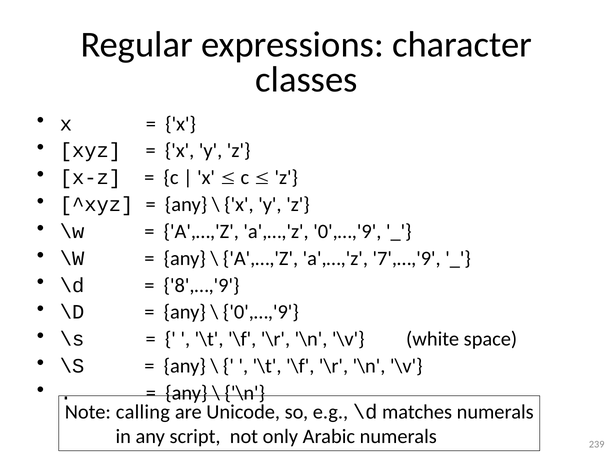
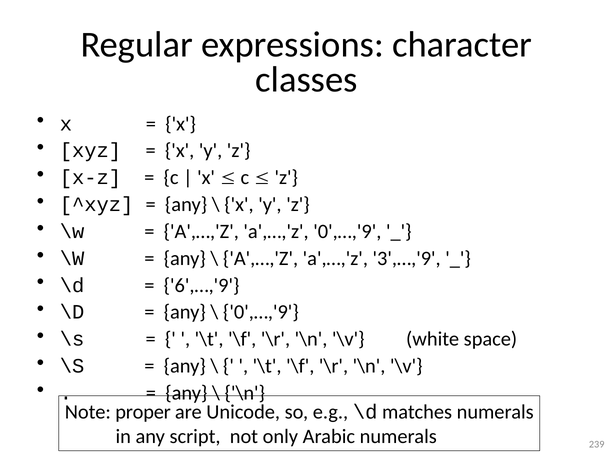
7',…,'9: 7',…,'9 -> 3',…,'9 (407, 259)
8',…,'9: 8',…,'9 -> 6',…,'9 (202, 286)
calling: calling -> proper (143, 413)
